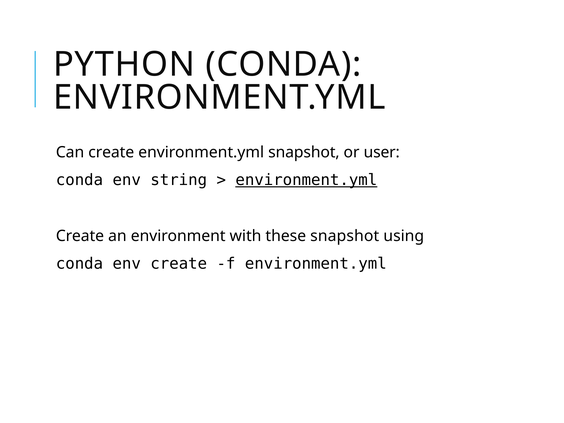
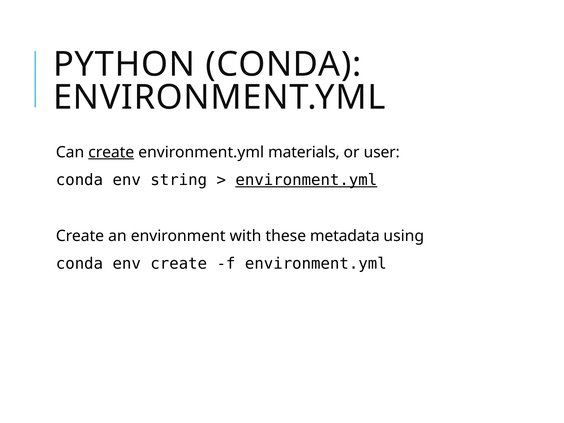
create underline: none -> present (111, 152)
environment.yml snapshot: snapshot -> materials (304, 152)
these snapshot: snapshot -> metadata (345, 236)
